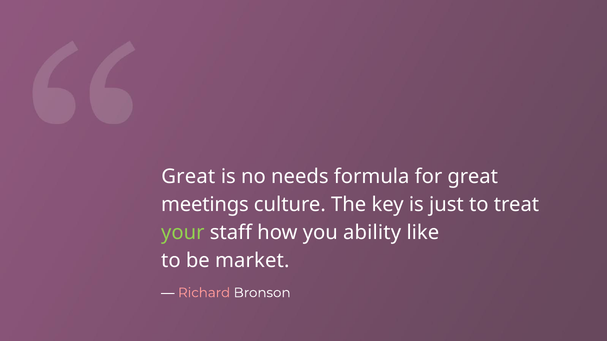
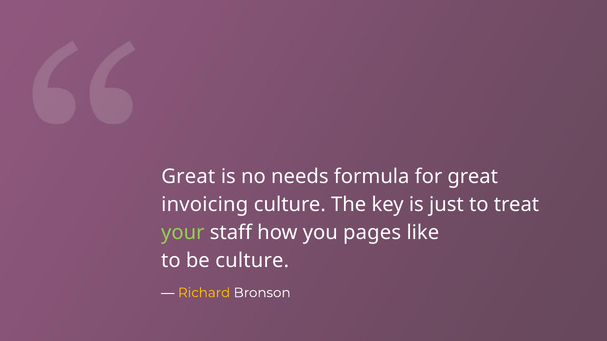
meetings: meetings -> invoicing (205, 205)
ability: ability -> pages (372, 233)
be market: market -> culture (252, 261)
Richard colour: pink -> yellow (204, 293)
